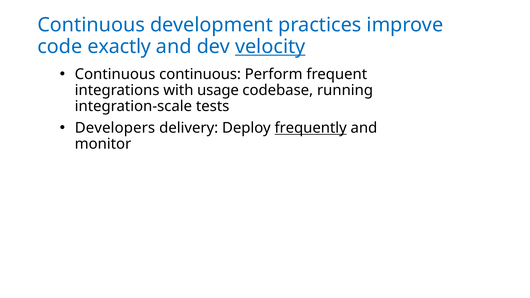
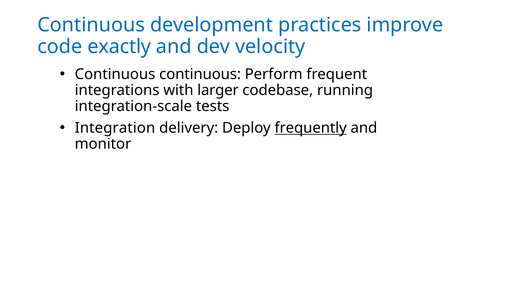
velocity underline: present -> none (270, 47)
usage: usage -> larger (218, 90)
Developers: Developers -> Integration (115, 128)
